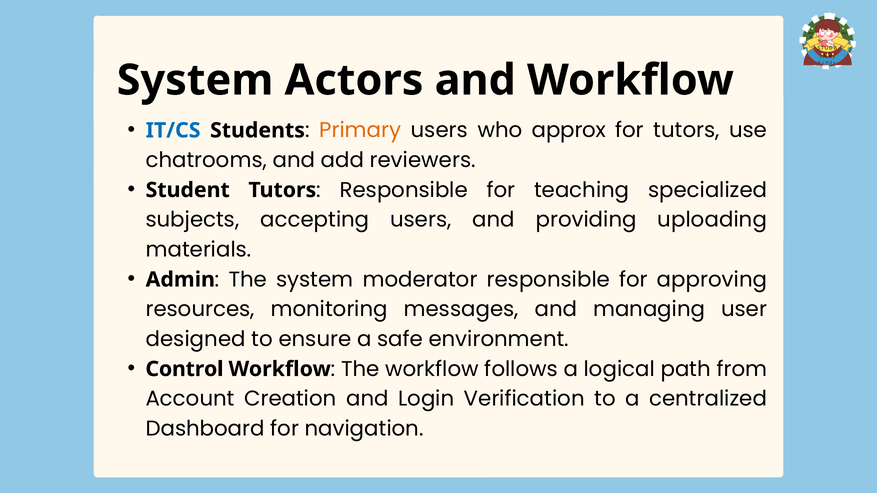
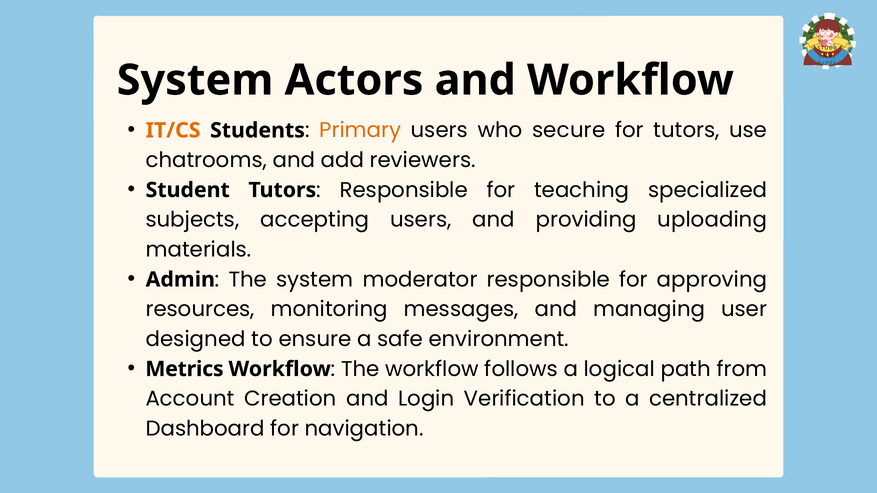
IT/CS colour: blue -> orange (173, 130)
approx: approx -> secure (569, 130)
Control: Control -> Metrics (184, 369)
